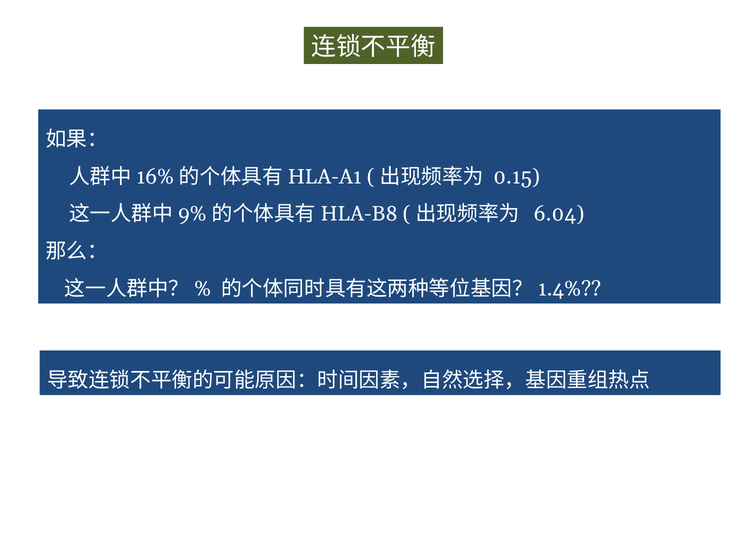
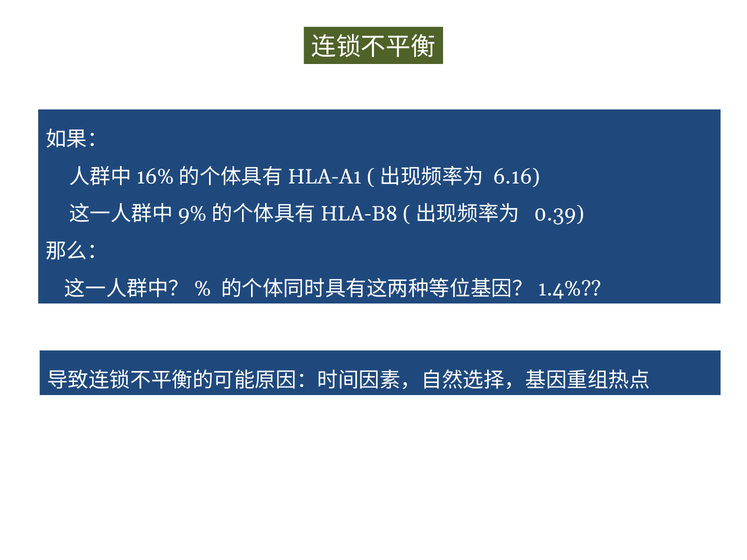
0.15: 0.15 -> 6.16 (517, 177)
6.04: 6.04 -> 0.39 (559, 214)
